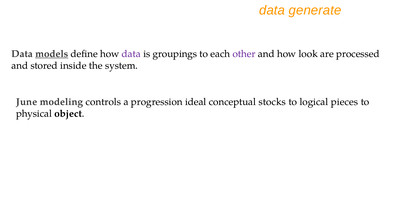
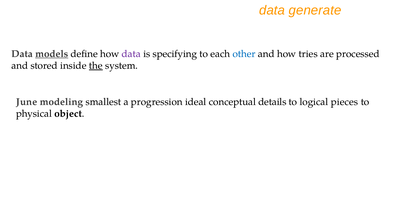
groupings: groupings -> specifying (175, 54)
other colour: purple -> blue (244, 54)
look: look -> tries (308, 54)
the underline: none -> present (96, 65)
controls: controls -> smallest (103, 102)
stocks: stocks -> details (272, 102)
